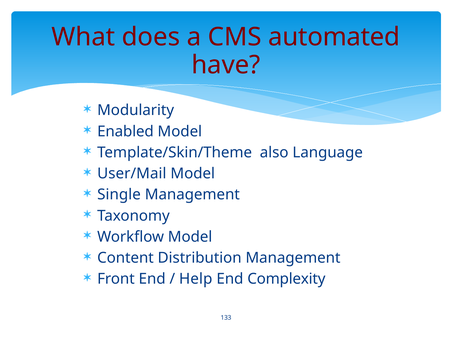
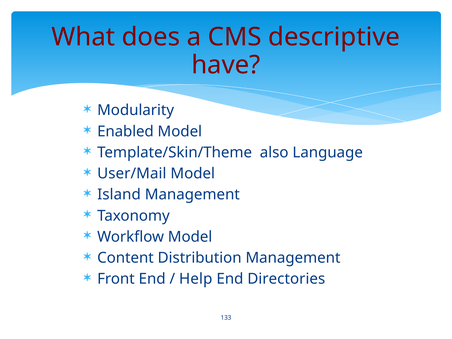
automated: automated -> descriptive (334, 37)
Single: Single -> Island (119, 195)
Complexity: Complexity -> Directories (286, 279)
